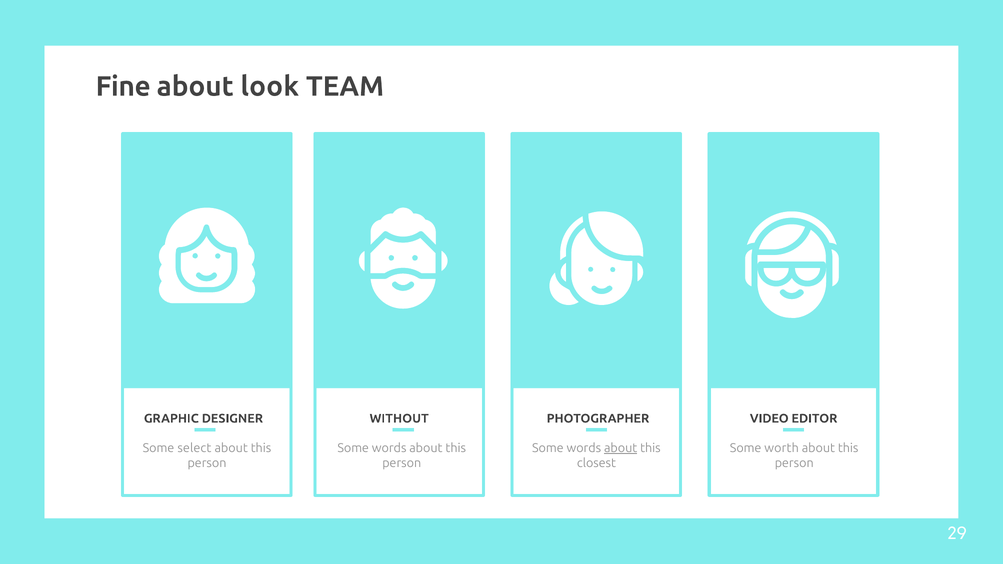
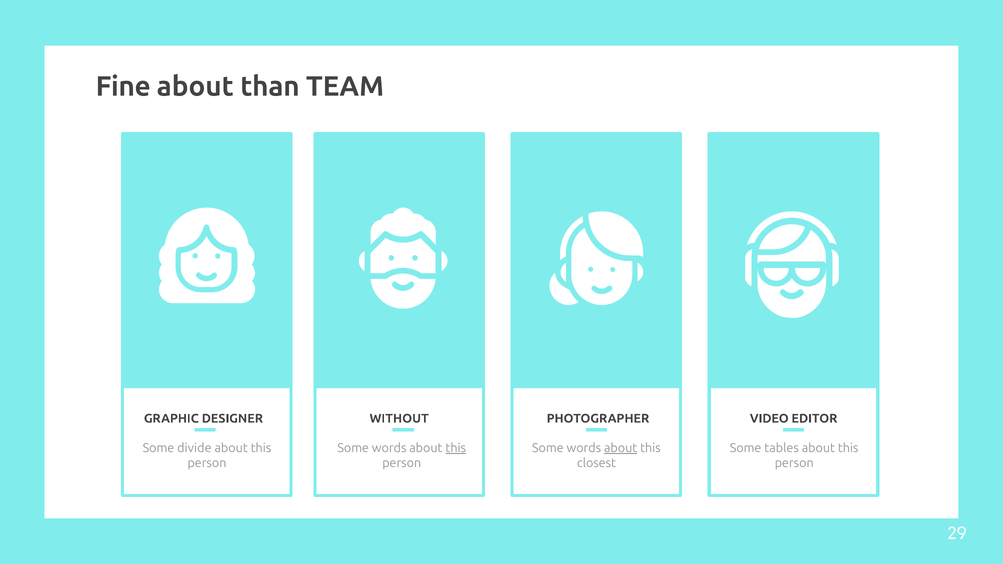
look: look -> than (270, 86)
select: select -> divide (194, 448)
this underline: none -> present (456, 448)
worth: worth -> tables (782, 448)
